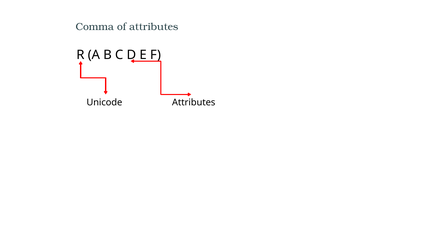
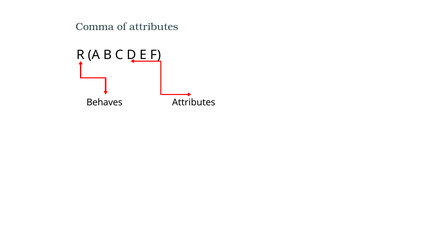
Unicode: Unicode -> Behaves (104, 102)
